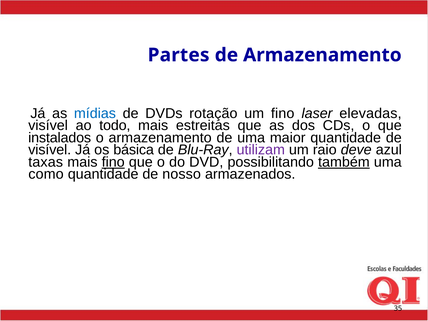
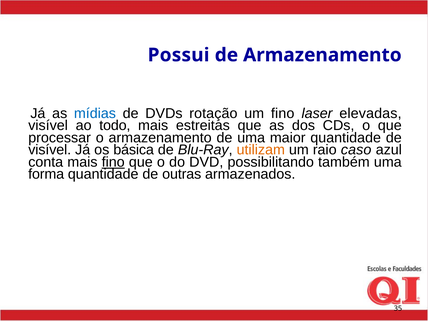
Partes: Partes -> Possui (179, 55)
instalados: instalados -> processar (60, 138)
utilizam colour: purple -> orange (261, 150)
deve: deve -> caso (356, 150)
taxas: taxas -> conta (46, 162)
também underline: present -> none (344, 162)
como: como -> forma (46, 174)
nosso: nosso -> outras (182, 174)
